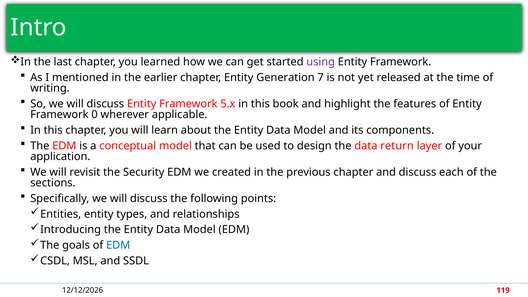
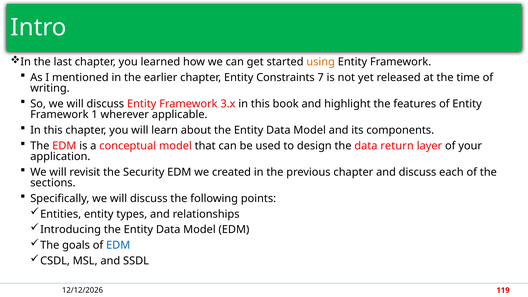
using colour: purple -> orange (321, 62)
Generation: Generation -> Constraints (285, 77)
5.x: 5.x -> 3.x (228, 104)
0: 0 -> 1 (95, 114)
